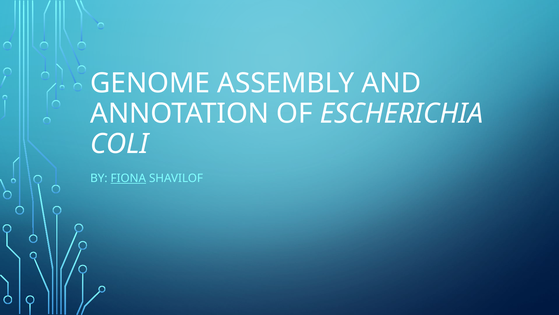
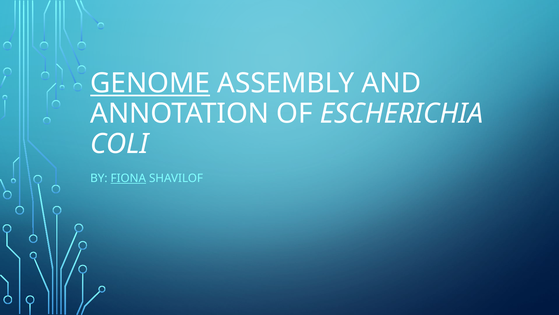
GENOME underline: none -> present (150, 83)
